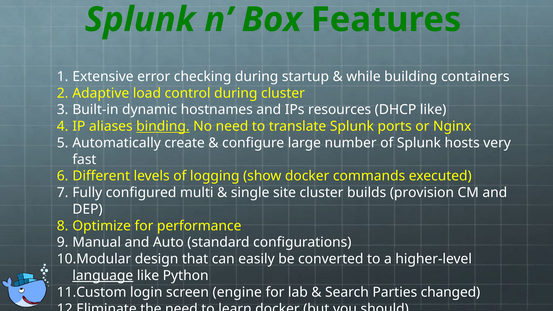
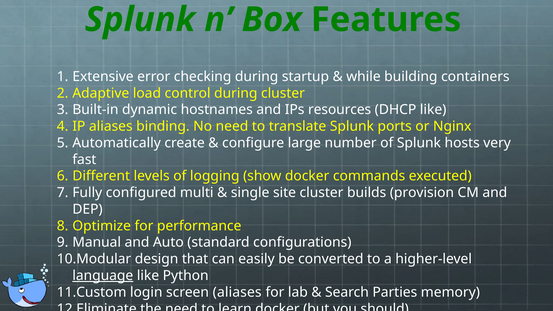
binding underline: present -> none (163, 126)
screen engine: engine -> aliases (237, 292)
changed: changed -> memory (450, 292)
